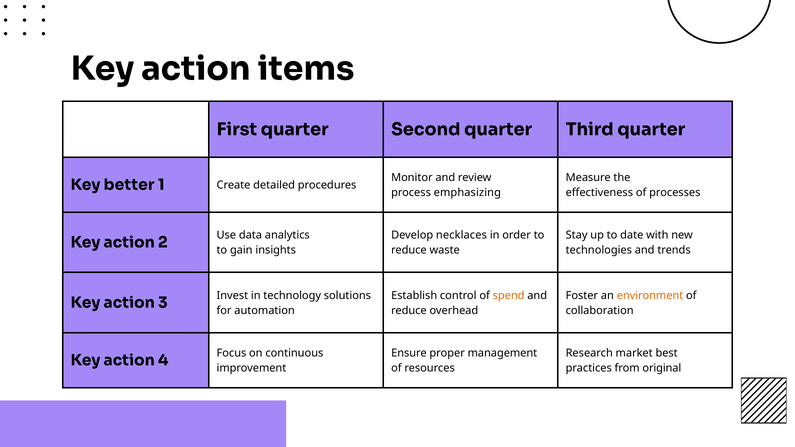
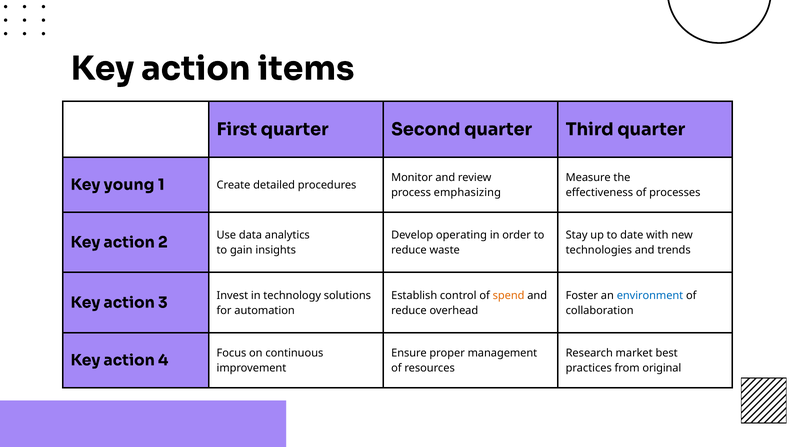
better: better -> young (129, 185)
necklaces: necklaces -> operating (461, 235)
environment colour: orange -> blue (650, 296)
